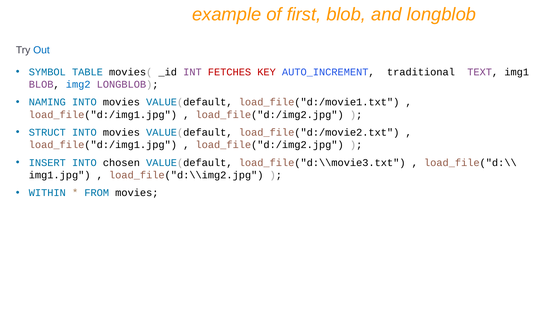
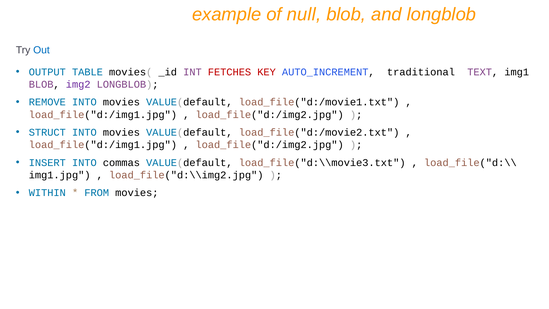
first: first -> null (304, 14)
SYMBOL: SYMBOL -> OUTPUT (47, 72)
img2 colour: blue -> purple (78, 84)
NAMING: NAMING -> REMOVE (47, 102)
chosen: chosen -> commas (121, 163)
